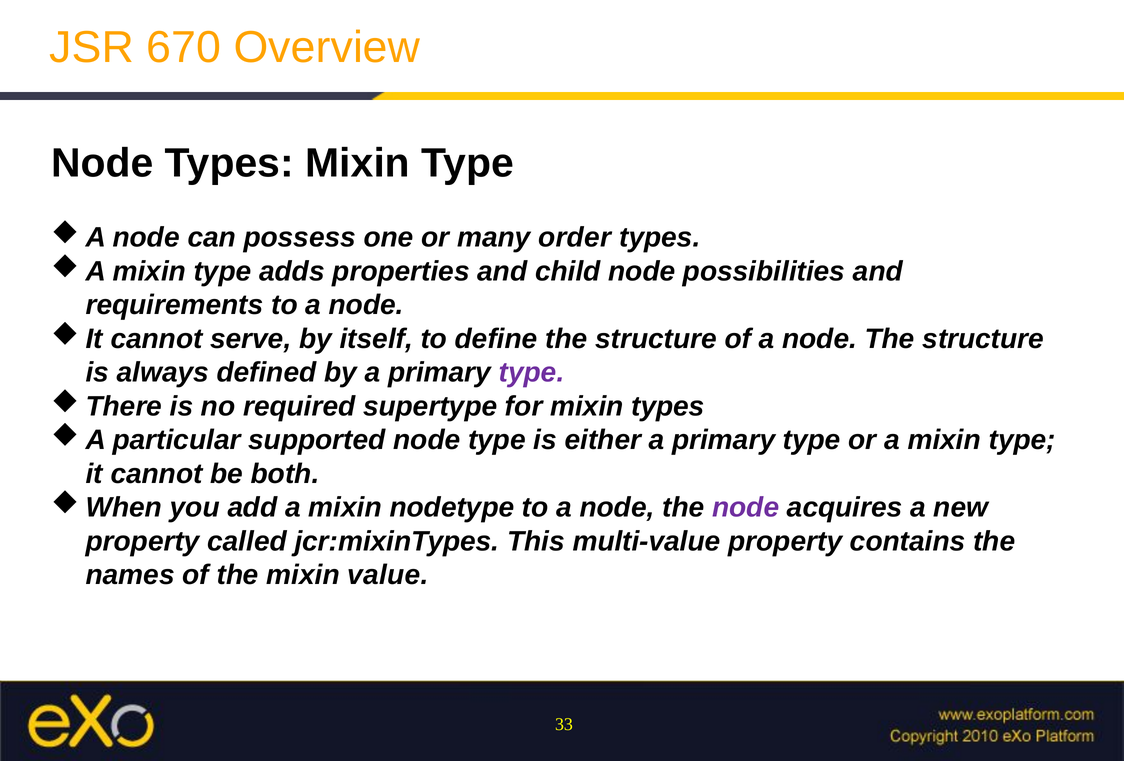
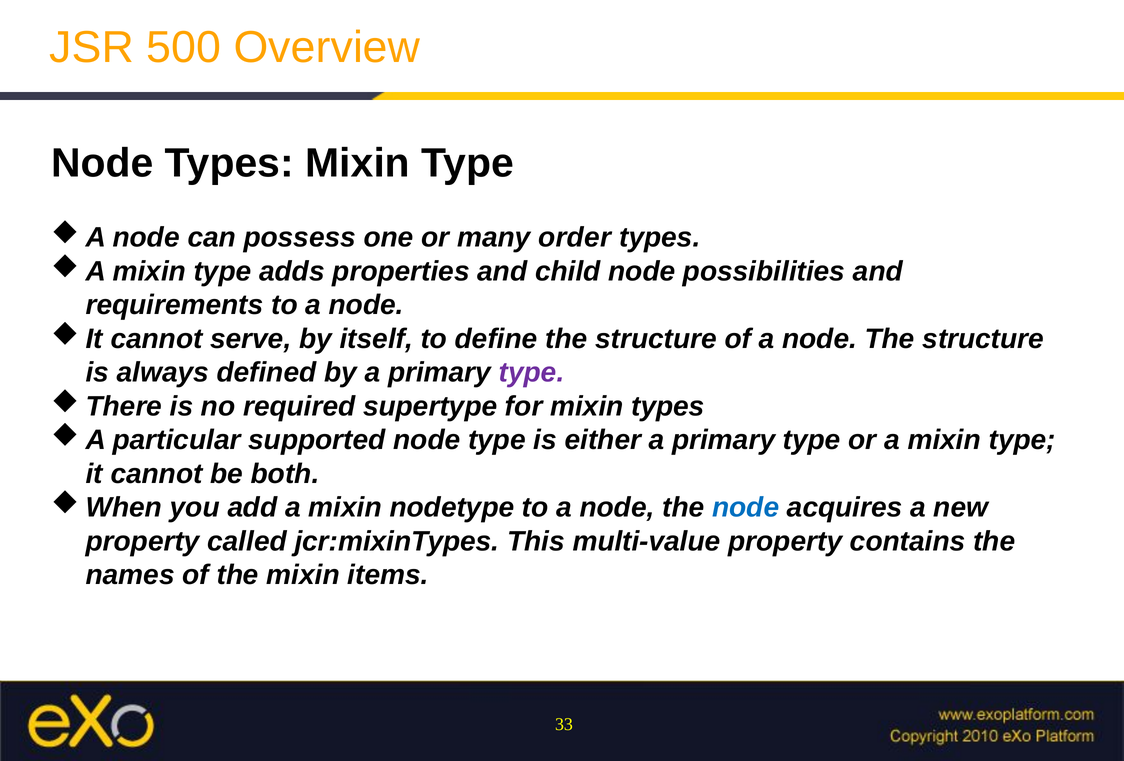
670: 670 -> 500 (184, 48)
node colour: purple -> blue (746, 508)
value: value -> items (388, 575)
